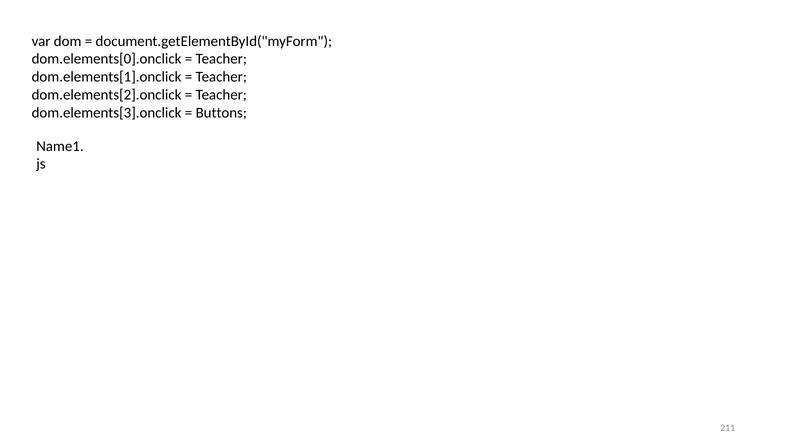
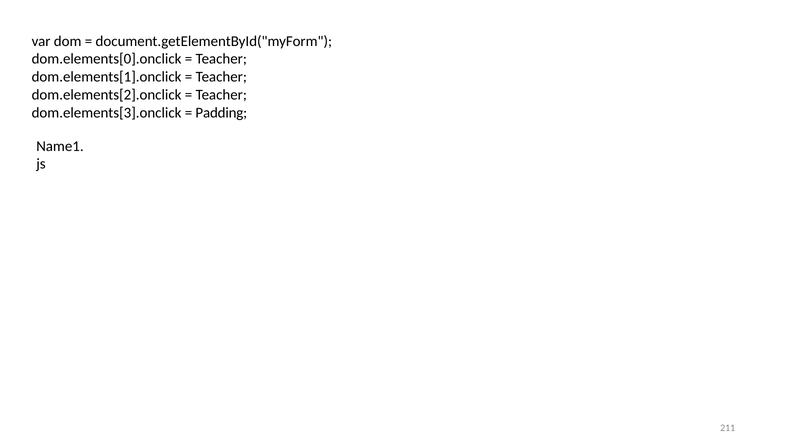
Buttons: Buttons -> Padding (221, 113)
